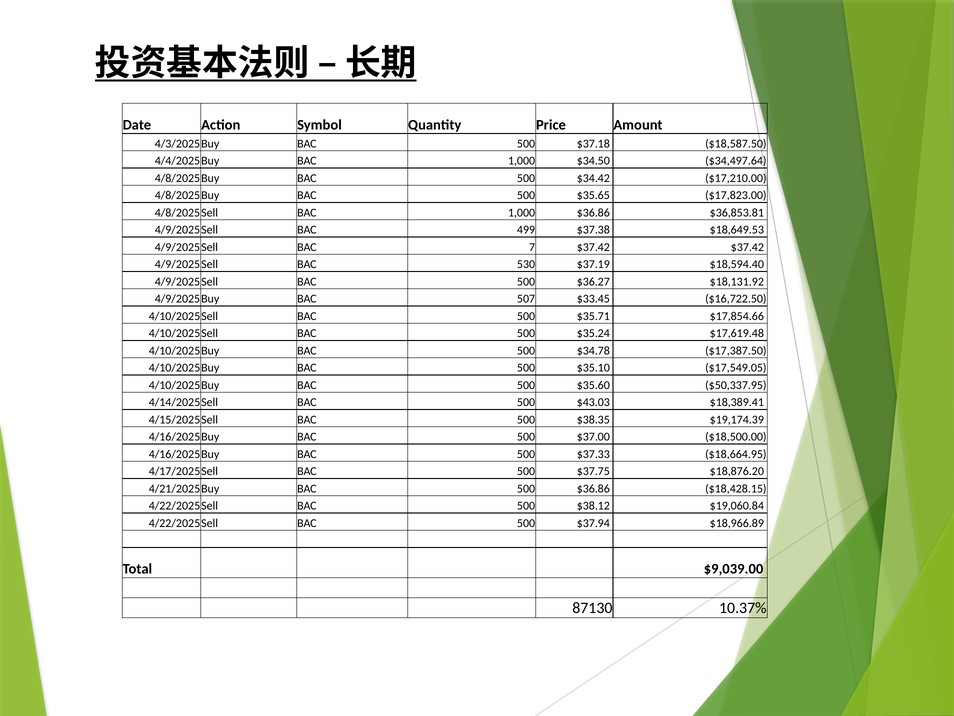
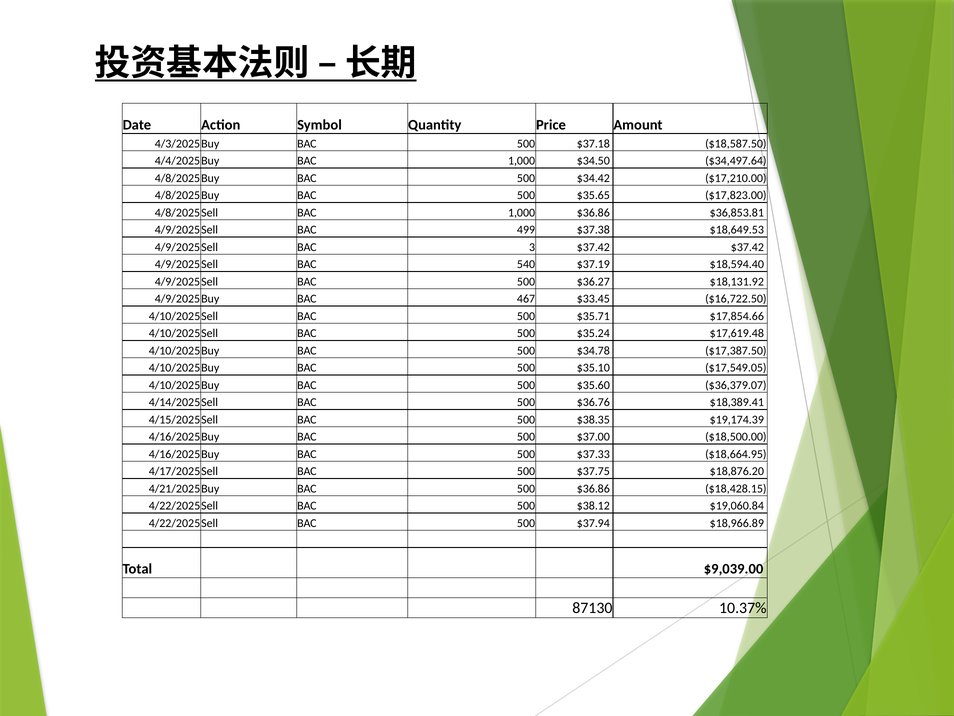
7: 7 -> 3 (532, 247)
530: 530 -> 540 (526, 264)
507: 507 -> 467 (526, 299)
$50,337.95: $50,337.95 -> $36,379.07 (736, 385)
$43.03: $43.03 -> $36.76 (593, 402)
